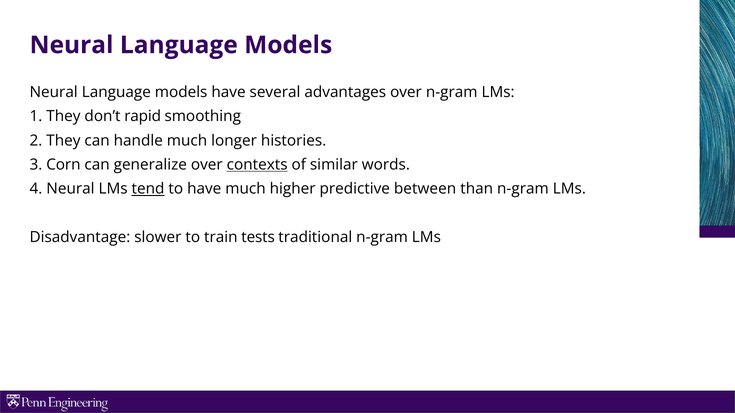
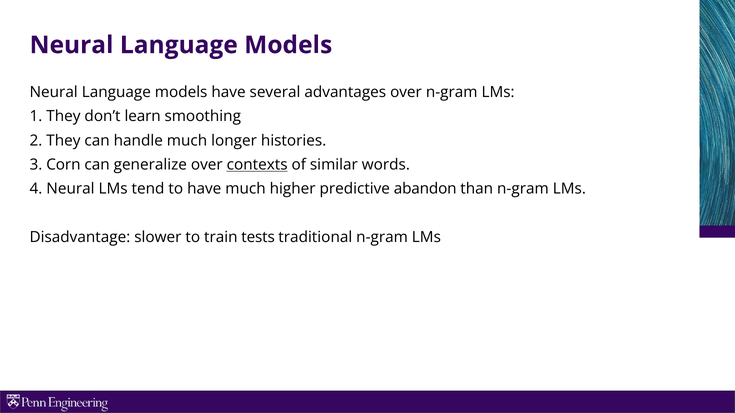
rapid: rapid -> learn (143, 116)
tend underline: present -> none (148, 189)
between: between -> abandon (425, 189)
